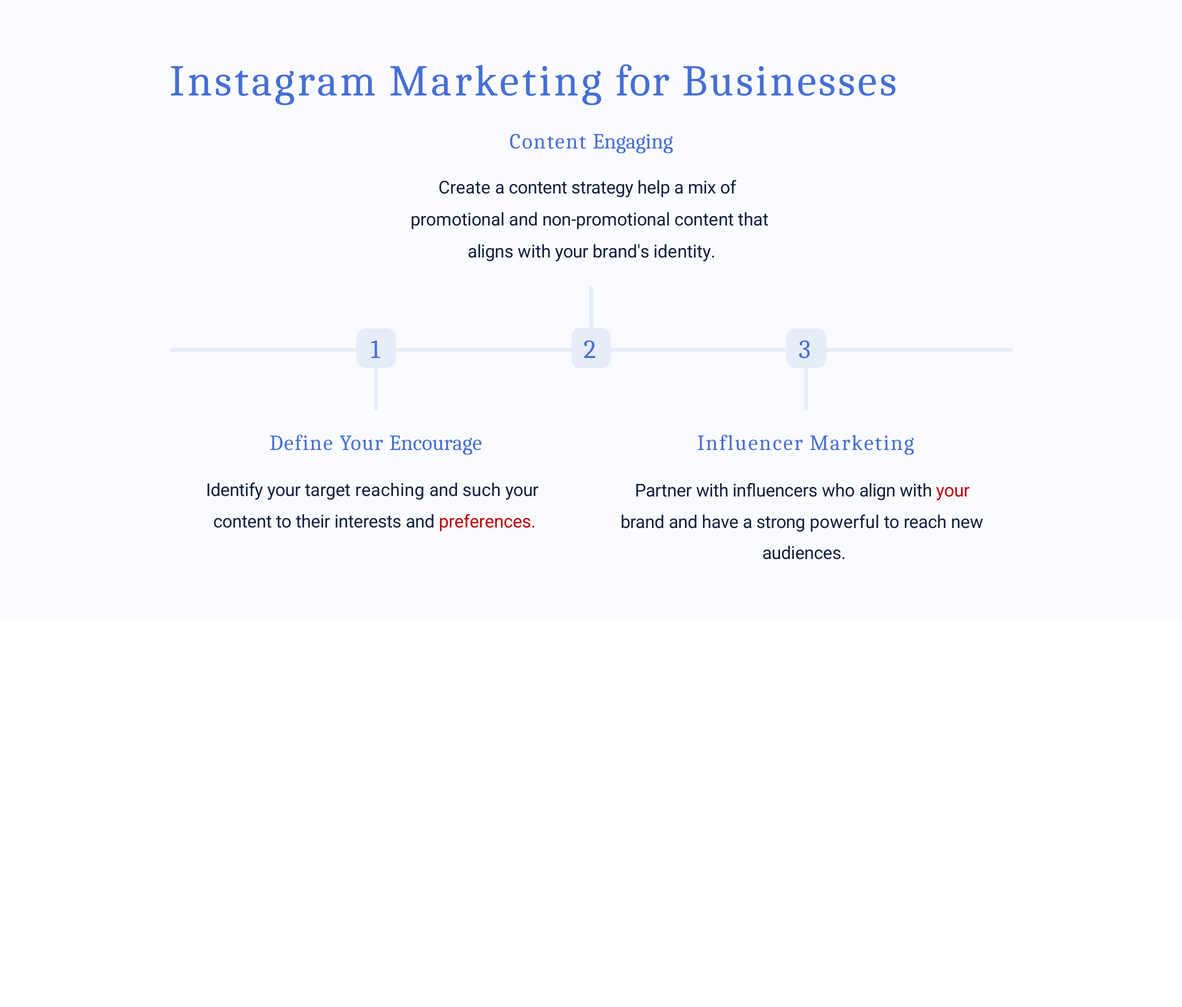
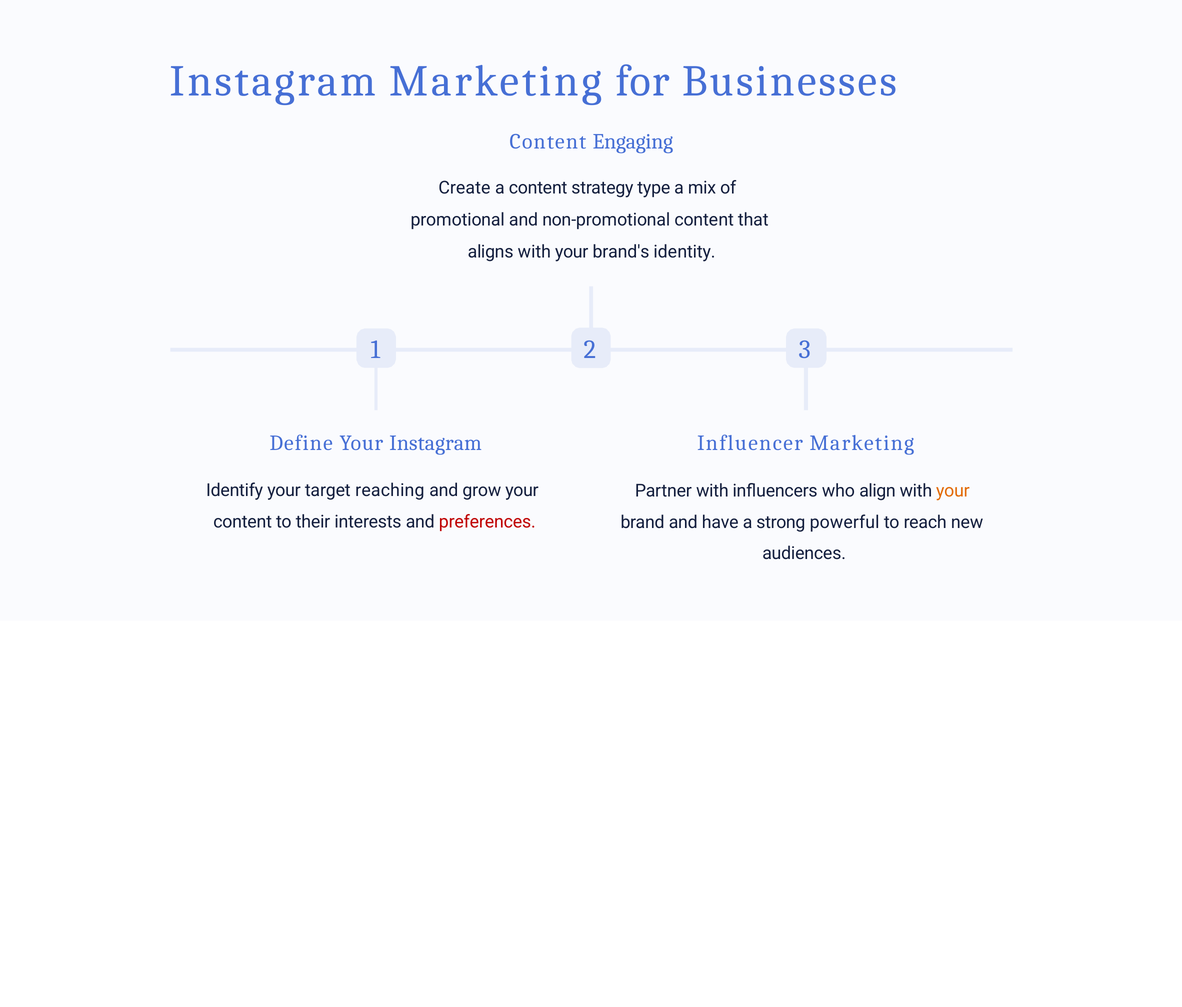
help: help -> type (654, 188)
Your Encourage: Encourage -> Instagram (436, 443)
such: such -> grow (482, 490)
your colour: red -> orange (953, 491)
